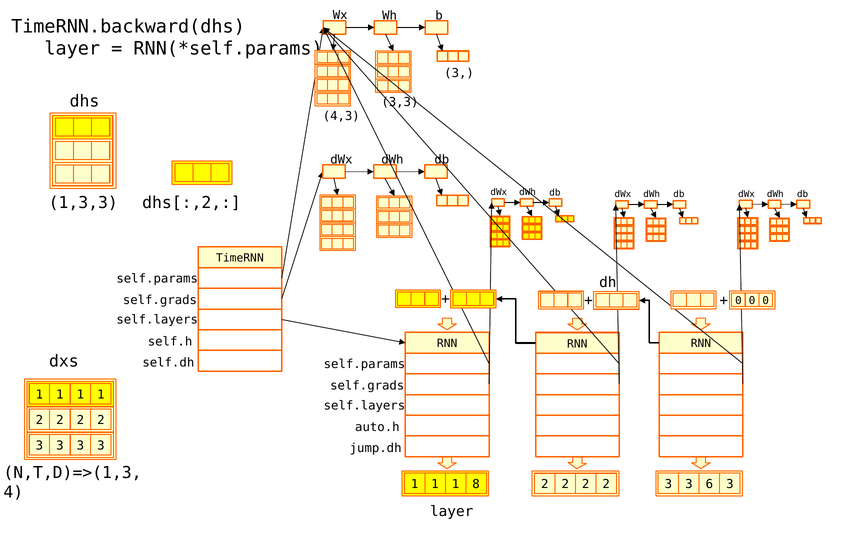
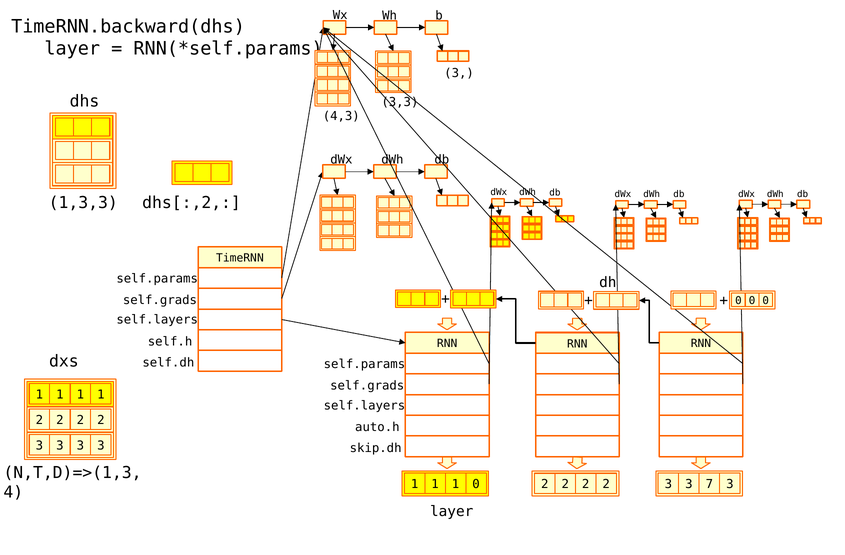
jump.dh: jump.dh -> skip.dh (376, 448)
1 8: 8 -> 0 (476, 484)
6: 6 -> 7 (709, 484)
